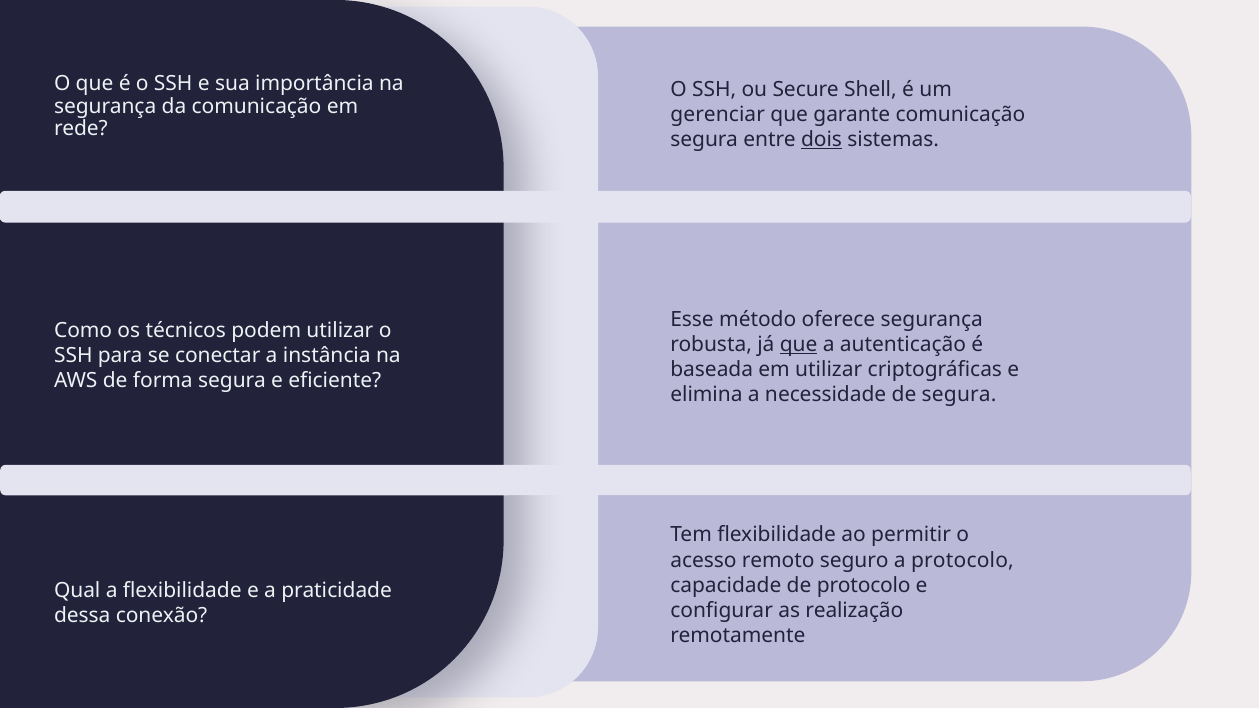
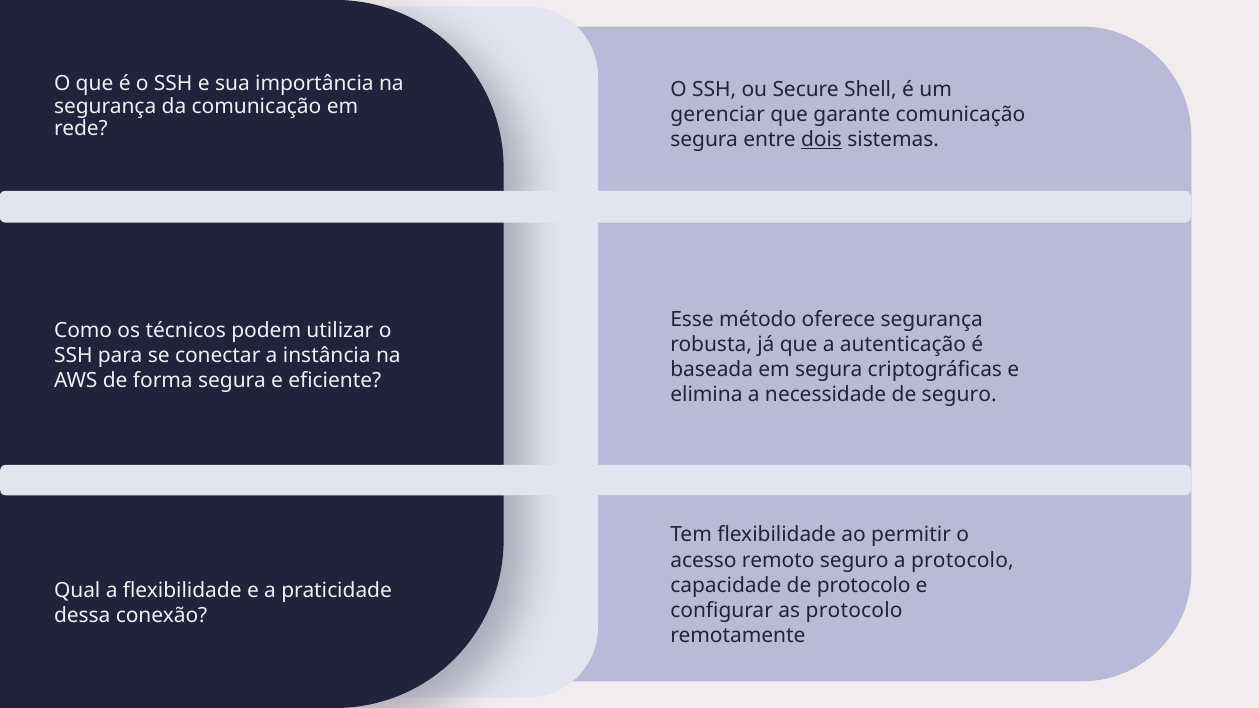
que underline: present -> none (799, 345)
em utilizar: utilizar -> segura (829, 370)
de segura: segura -> seguro (959, 395)
as realização: realização -> protocolo (854, 611)
